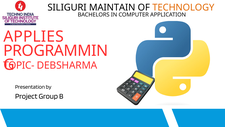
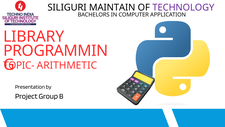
TECHNOLOGY colour: orange -> purple (183, 8)
APPLIES: APPLIES -> LIBRARY (34, 37)
DEBSHARMA: DEBSHARMA -> ARITHMETIC (67, 65)
